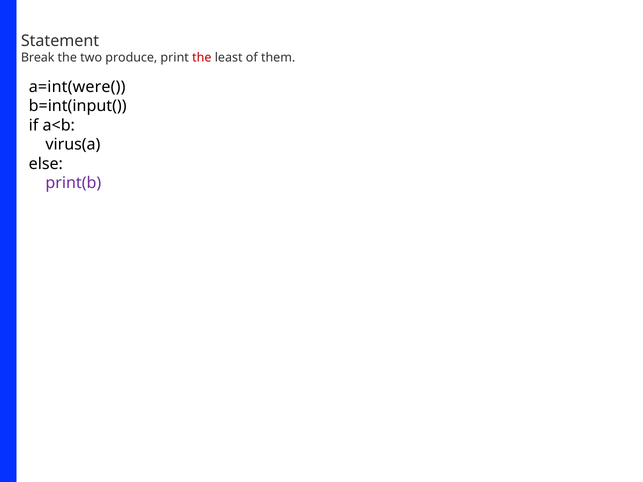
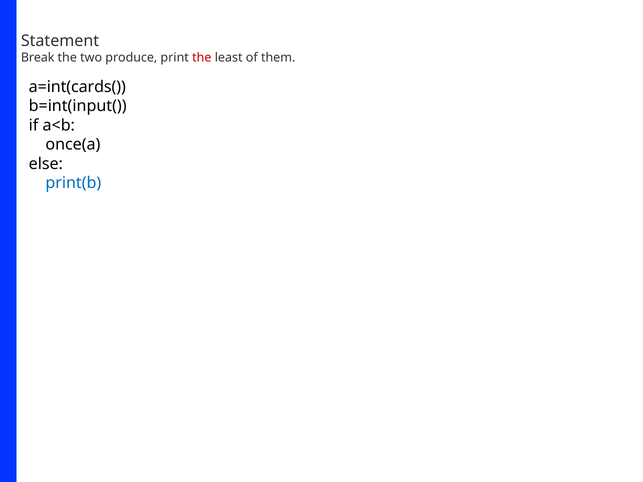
a=int(were(: a=int(were( -> a=int(cards( (77, 87)
virus(a: virus(a -> once(a (73, 145)
print(b colour: purple -> blue (73, 183)
